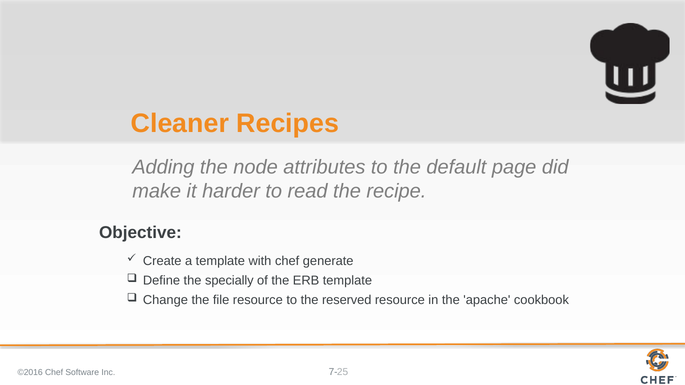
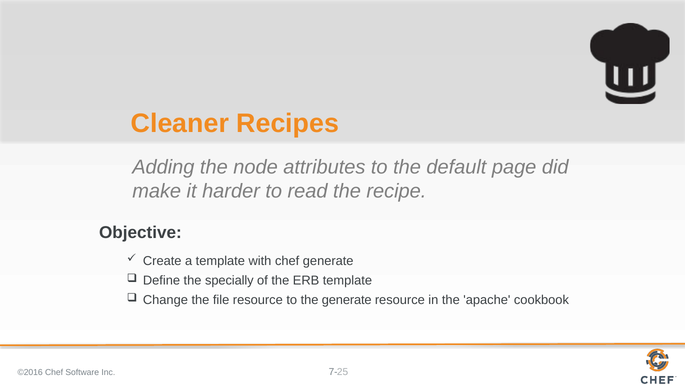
the reserved: reserved -> generate (347, 300)
